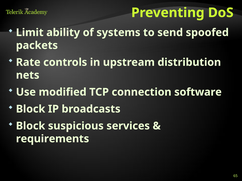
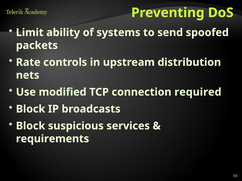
software: software -> required (198, 92)
